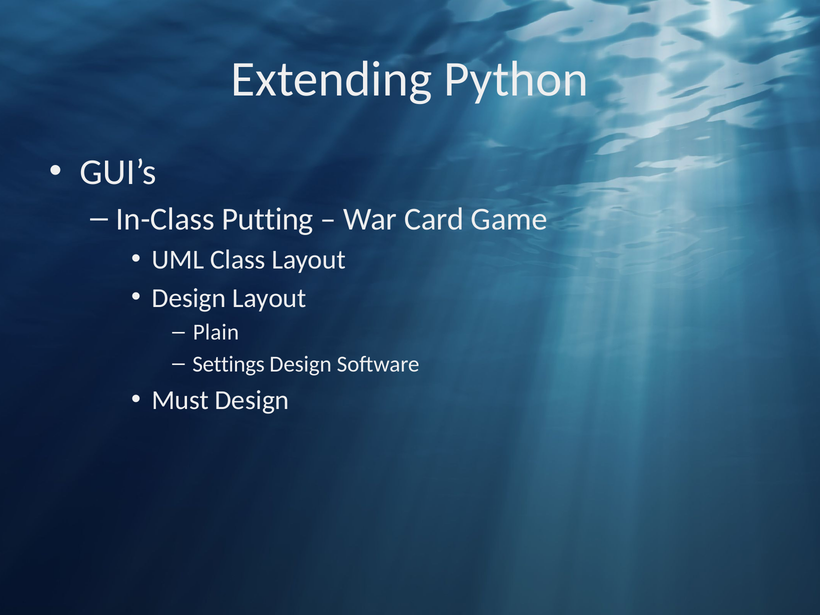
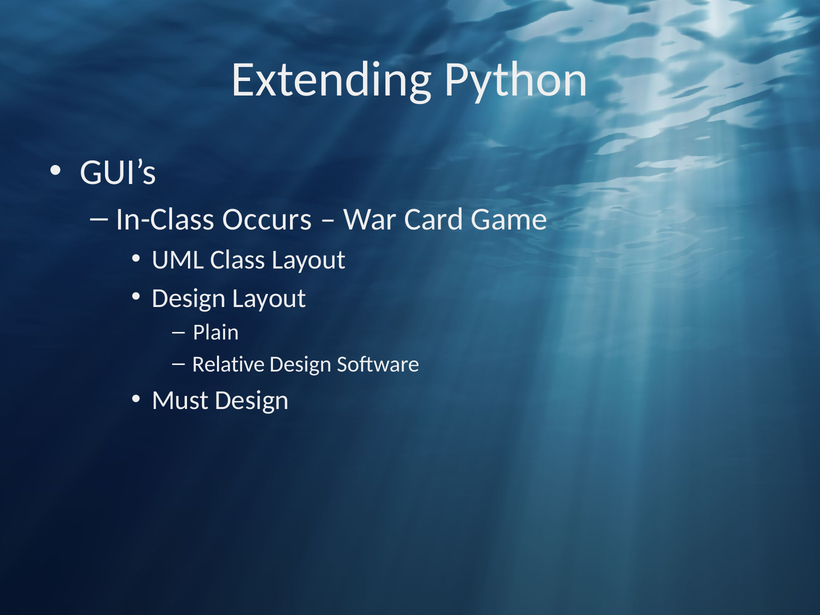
Putting: Putting -> Occurs (267, 219)
Settings: Settings -> Relative (229, 364)
